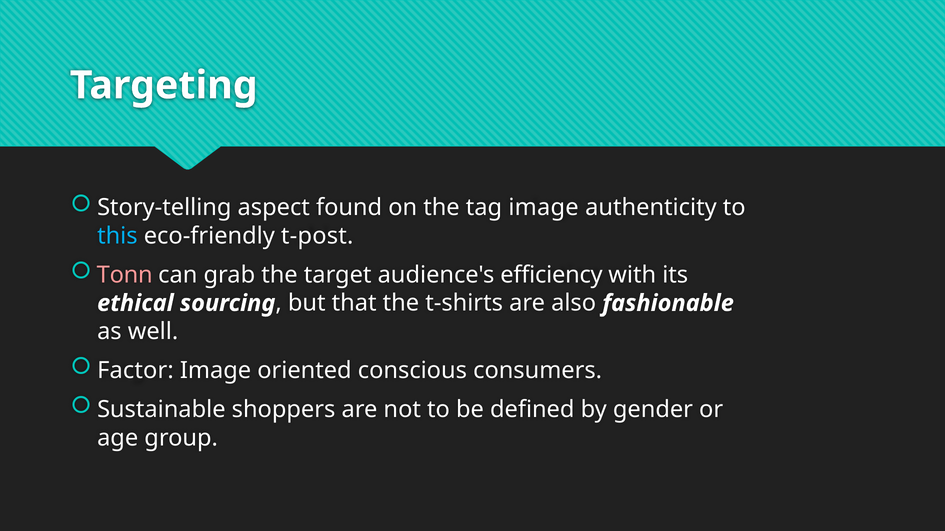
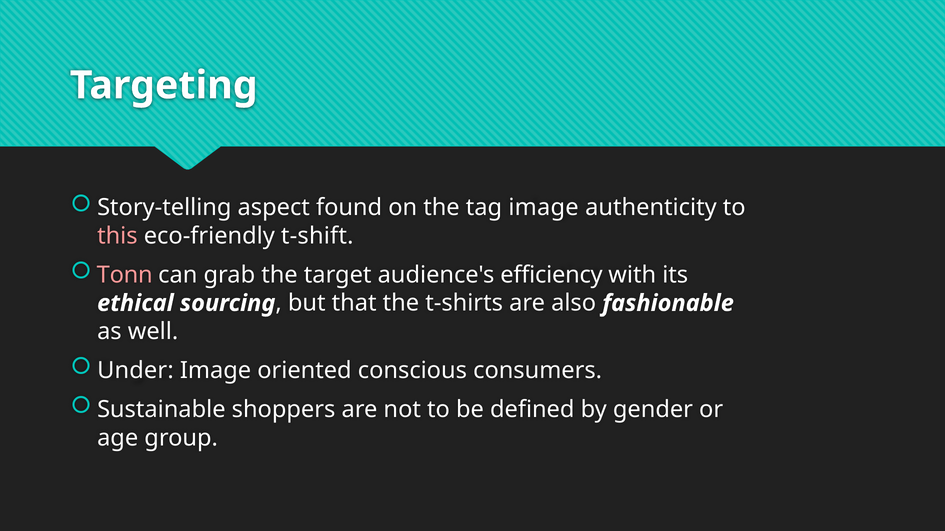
this colour: light blue -> pink (117, 236)
t-post: t-post -> t-shift (317, 236)
Factor: Factor -> Under (135, 371)
